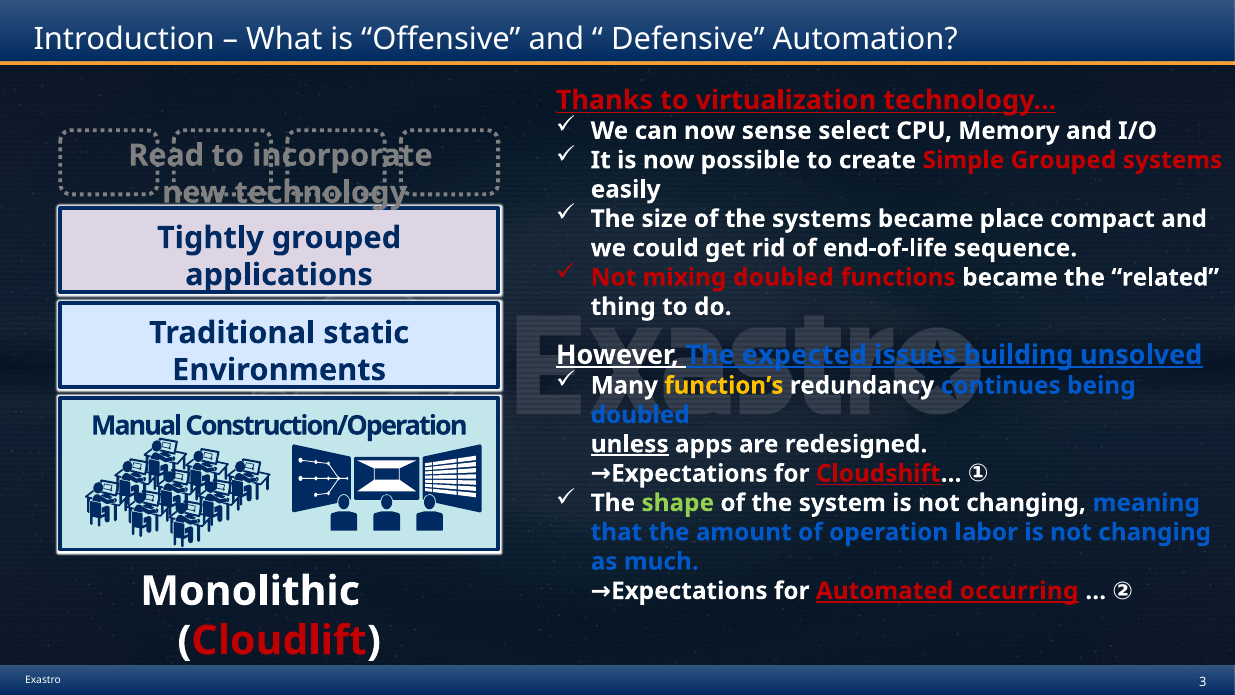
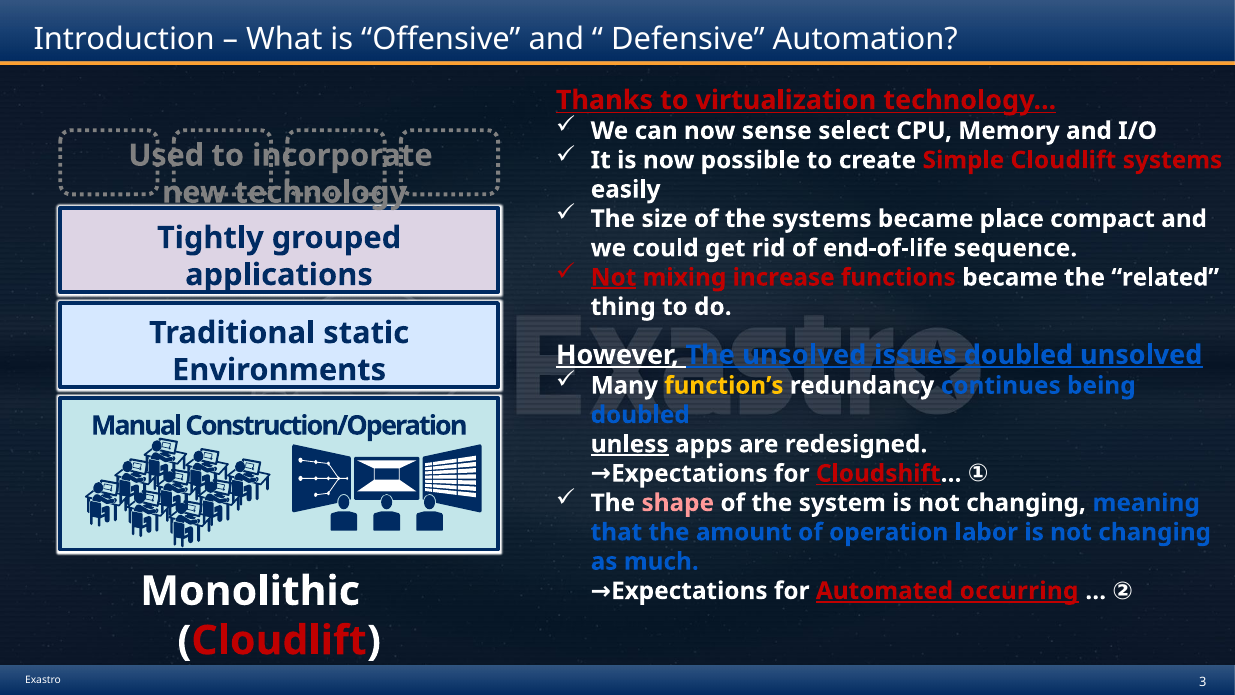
Simple Grouped: Grouped -> Cloudlift (1063, 160)
Read: Read -> Used (166, 155)
Not underline: none -> present (614, 277)
mixing doubled: doubled -> increase (784, 277)
The expected: expected -> unsolved (804, 355)
issues building: building -> doubled (1018, 355)
shape colour: light green -> pink (678, 503)
